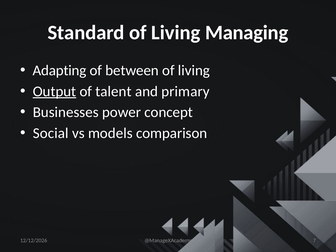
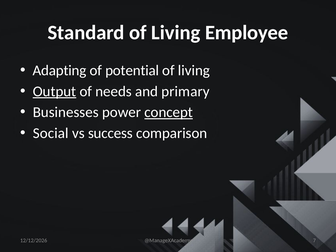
Managing: Managing -> Employee (247, 33)
between: between -> potential (132, 70)
talent: talent -> needs (114, 91)
concept underline: none -> present (169, 112)
models: models -> success (110, 133)
